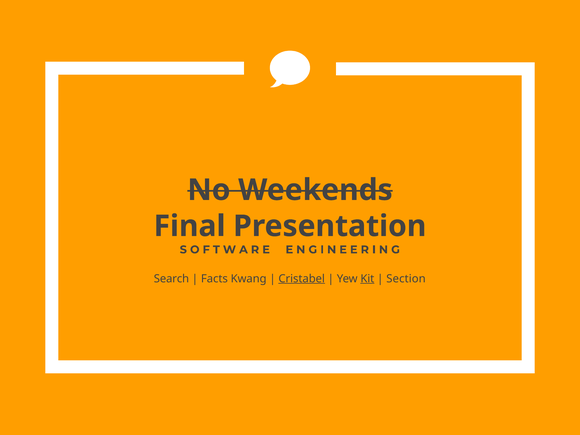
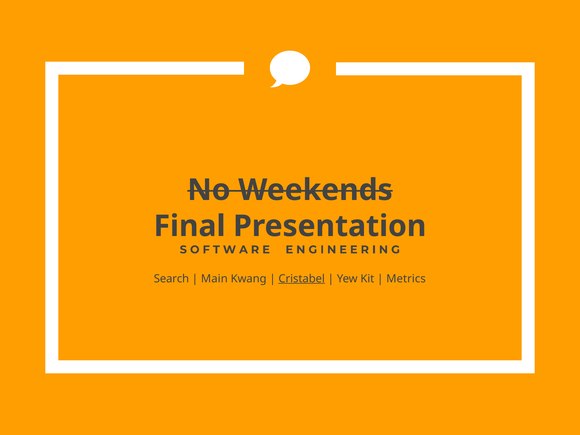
Facts: Facts -> Main (214, 279)
Kit underline: present -> none (367, 279)
Section: Section -> Metrics (406, 279)
